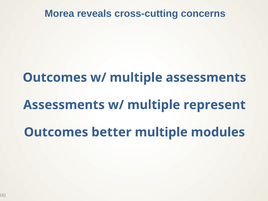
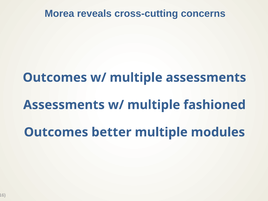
represent: represent -> fashioned (215, 105)
